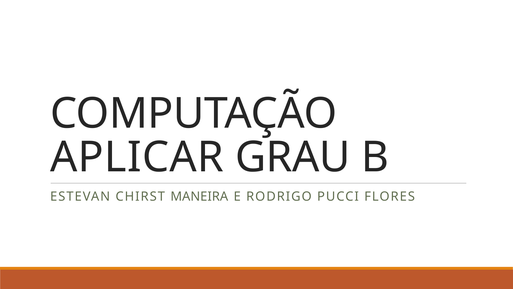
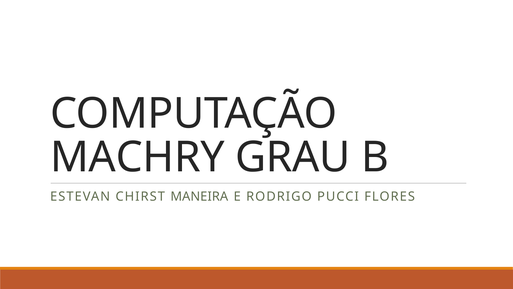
APLICAR: APLICAR -> MACHRY (137, 157)
